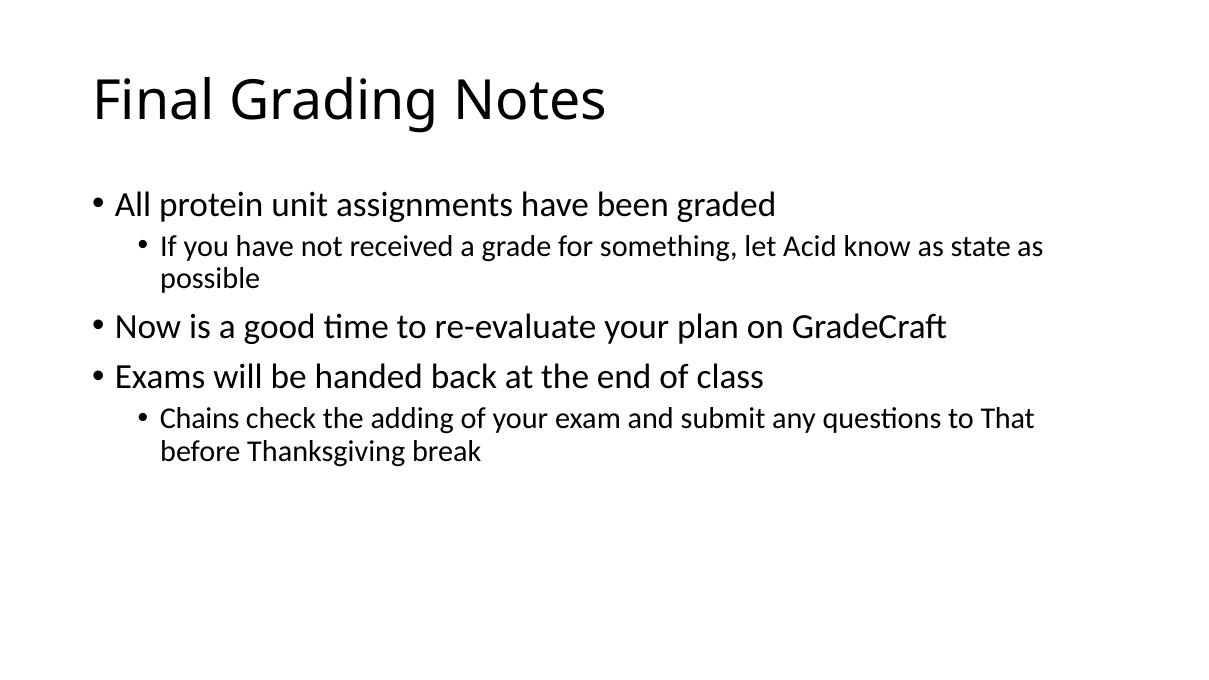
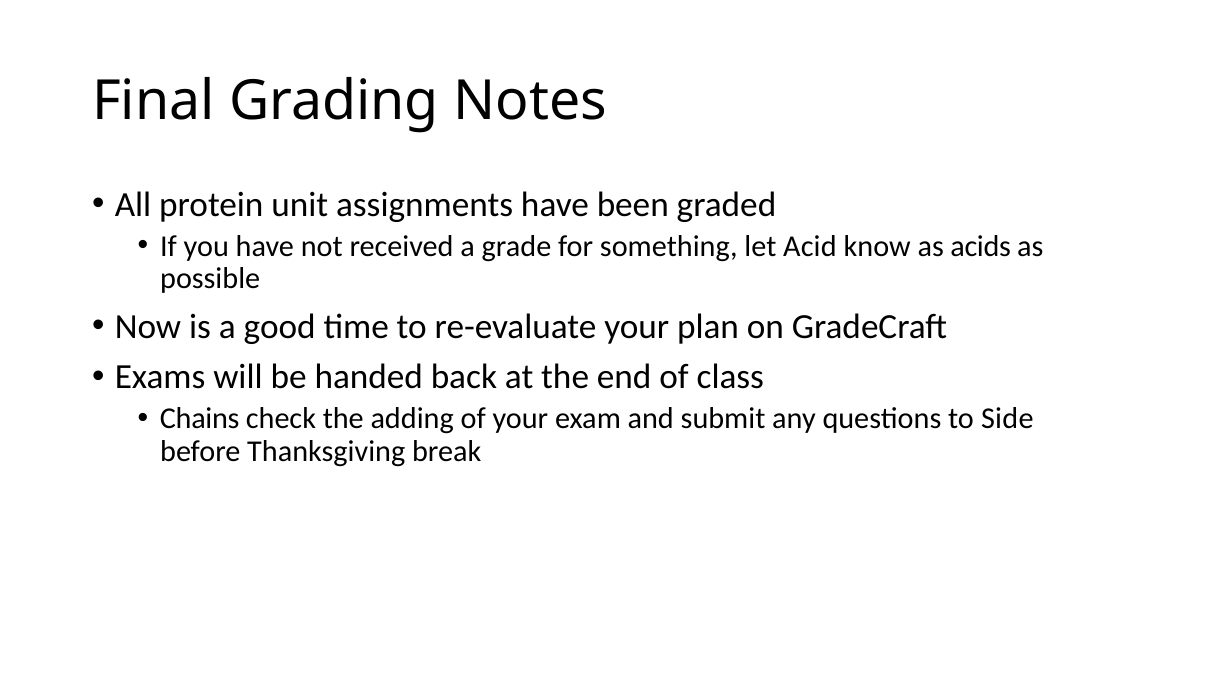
state: state -> acids (981, 246)
That: That -> Side (1007, 419)
